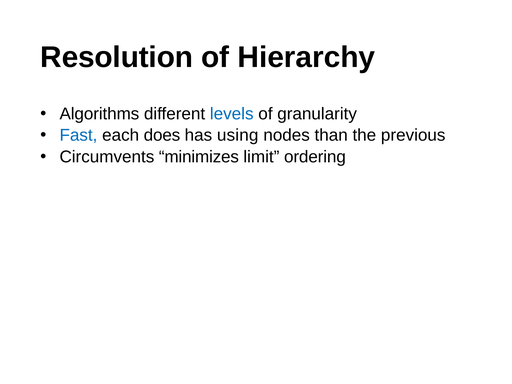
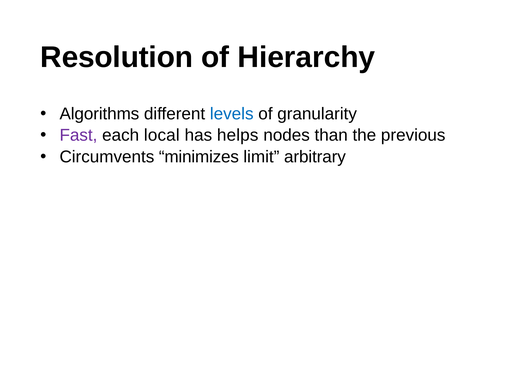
Fast colour: blue -> purple (78, 135)
does: does -> local (162, 135)
using: using -> helps (238, 135)
ordering: ordering -> arbitrary (315, 157)
